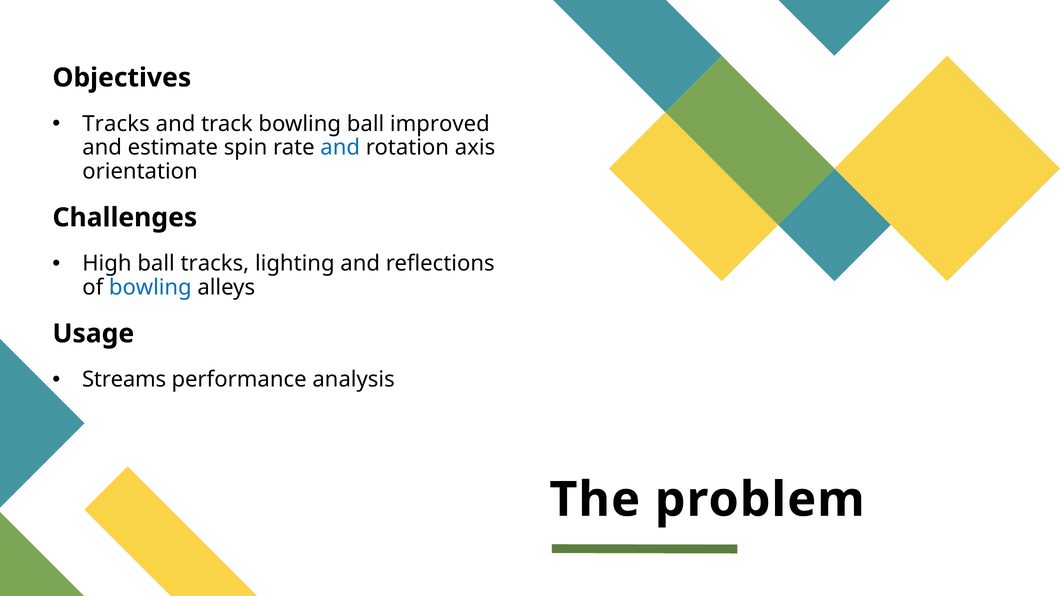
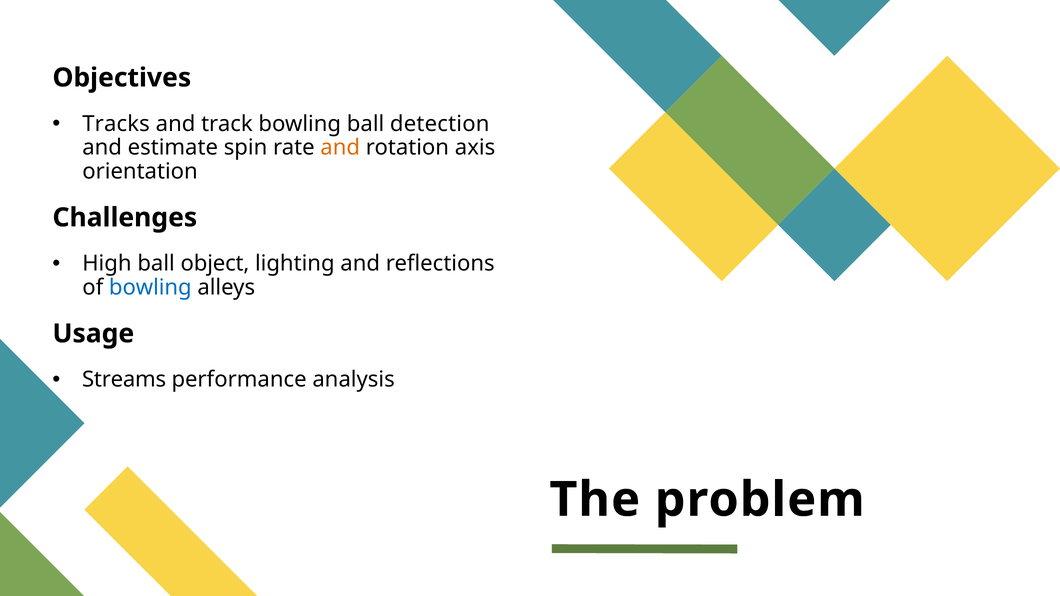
improved: improved -> detection (440, 124)
and colour: blue -> orange (340, 148)
ball tracks: tracks -> object (215, 264)
